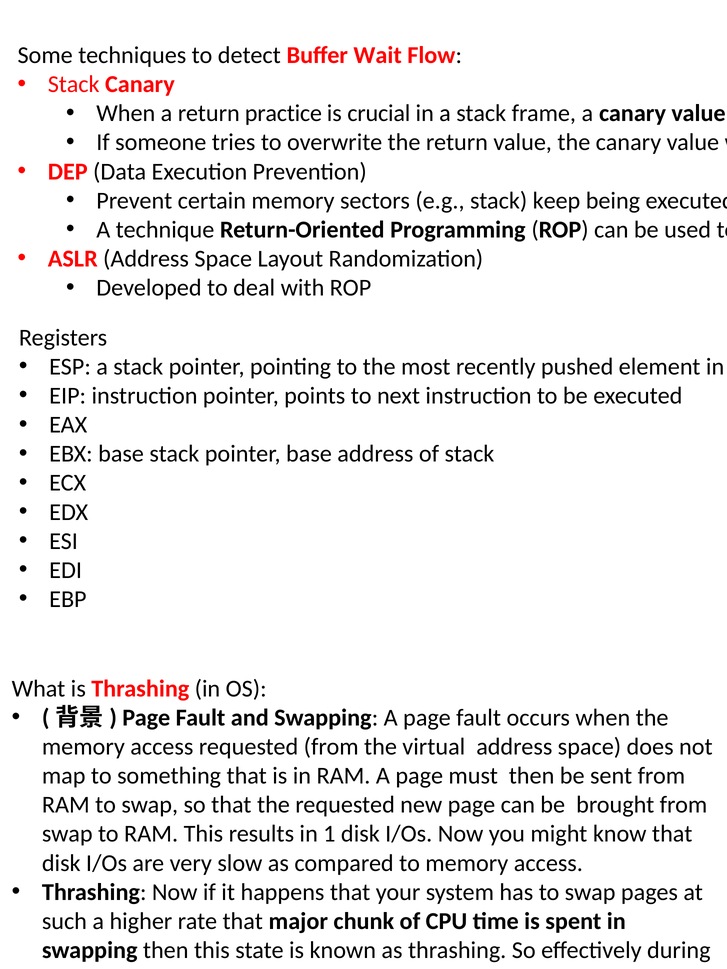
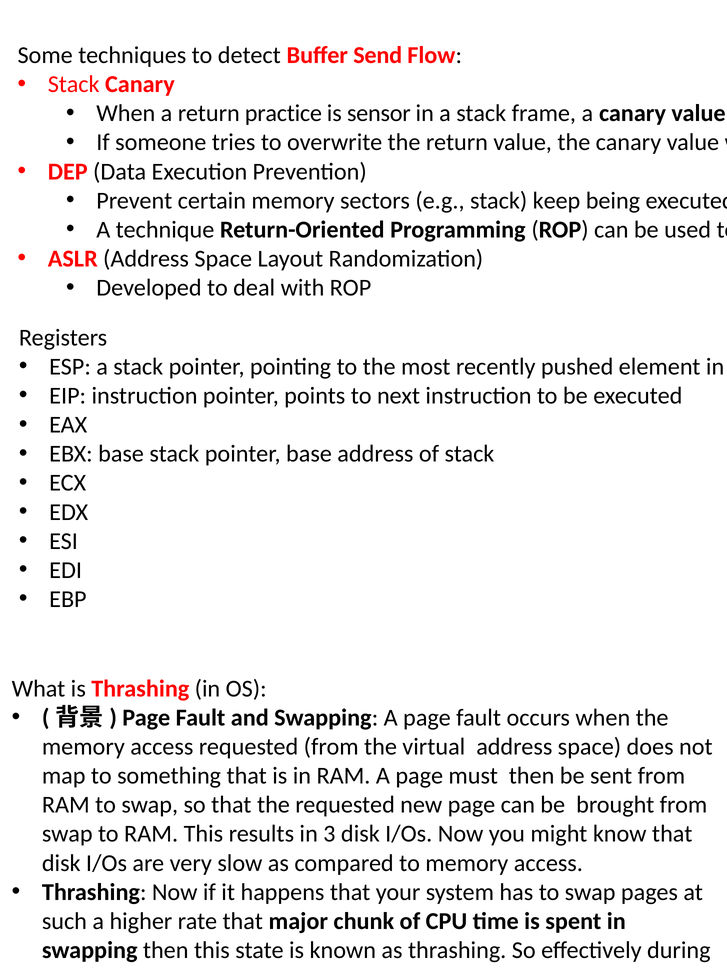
Wait: Wait -> Send (378, 55)
crucial: crucial -> sensor (379, 113)
1: 1 -> 3 (329, 834)
